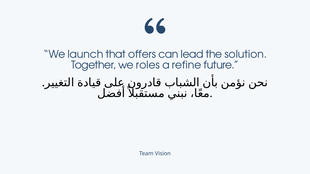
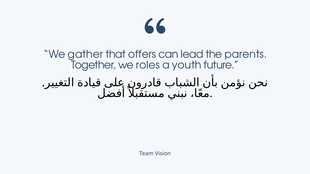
launch: launch -> gather (85, 55)
solution: solution -> parents (246, 55)
refine: refine -> youth (187, 65)
